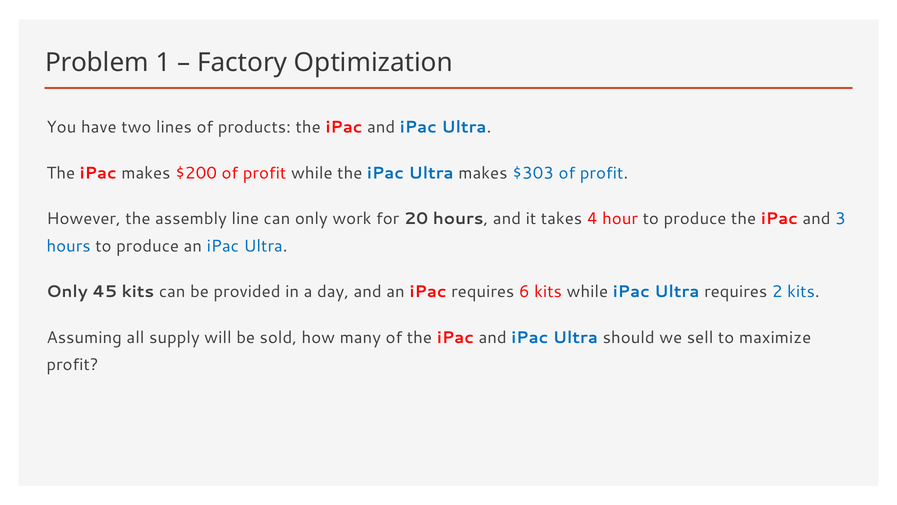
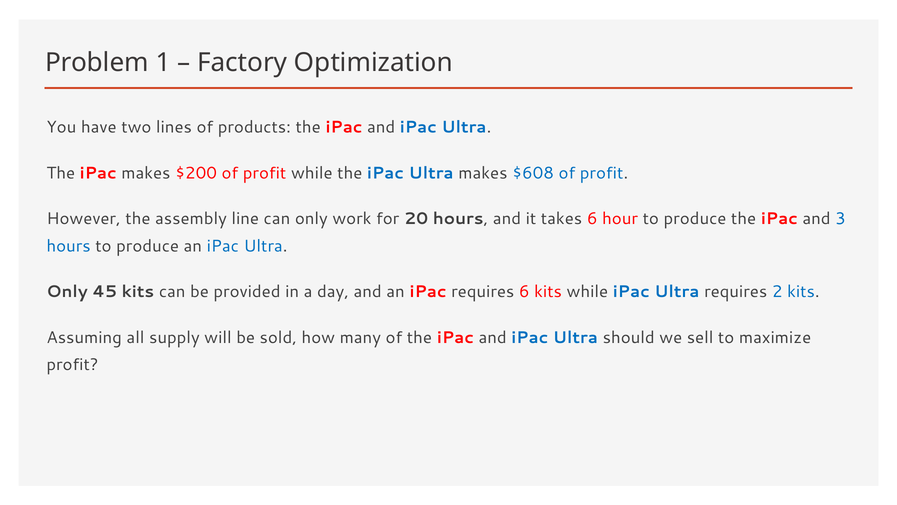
$303: $303 -> $608 (533, 173)
takes 4: 4 -> 6 (592, 219)
